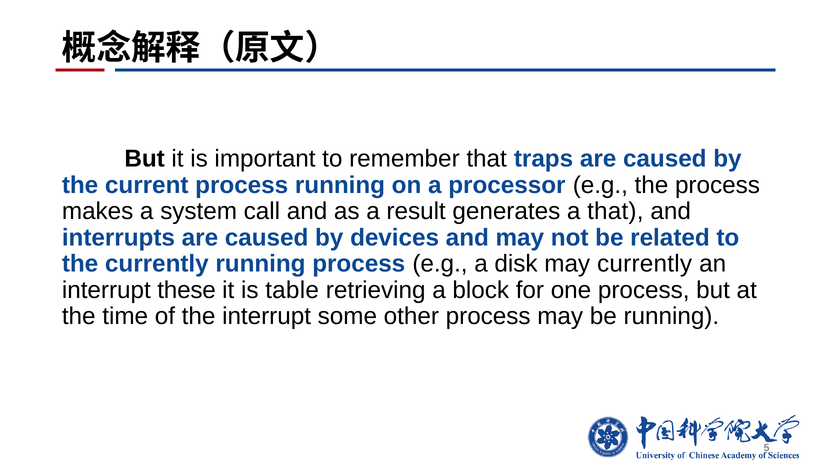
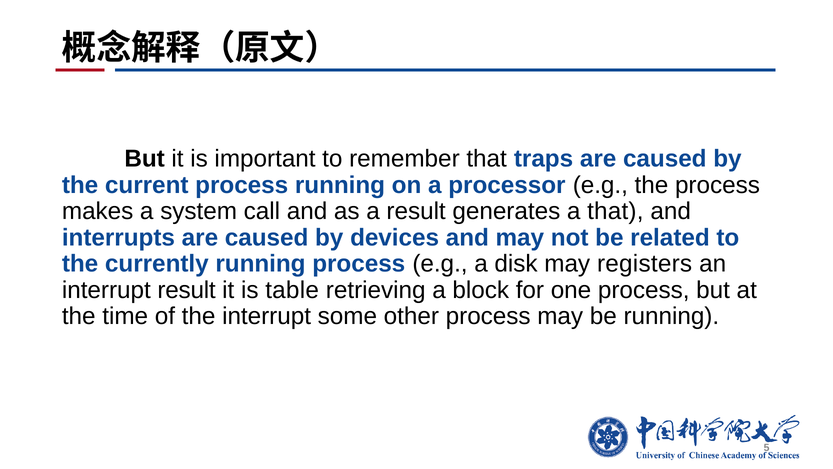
may currently: currently -> registers (645, 264)
interrupt these: these -> result (187, 290)
